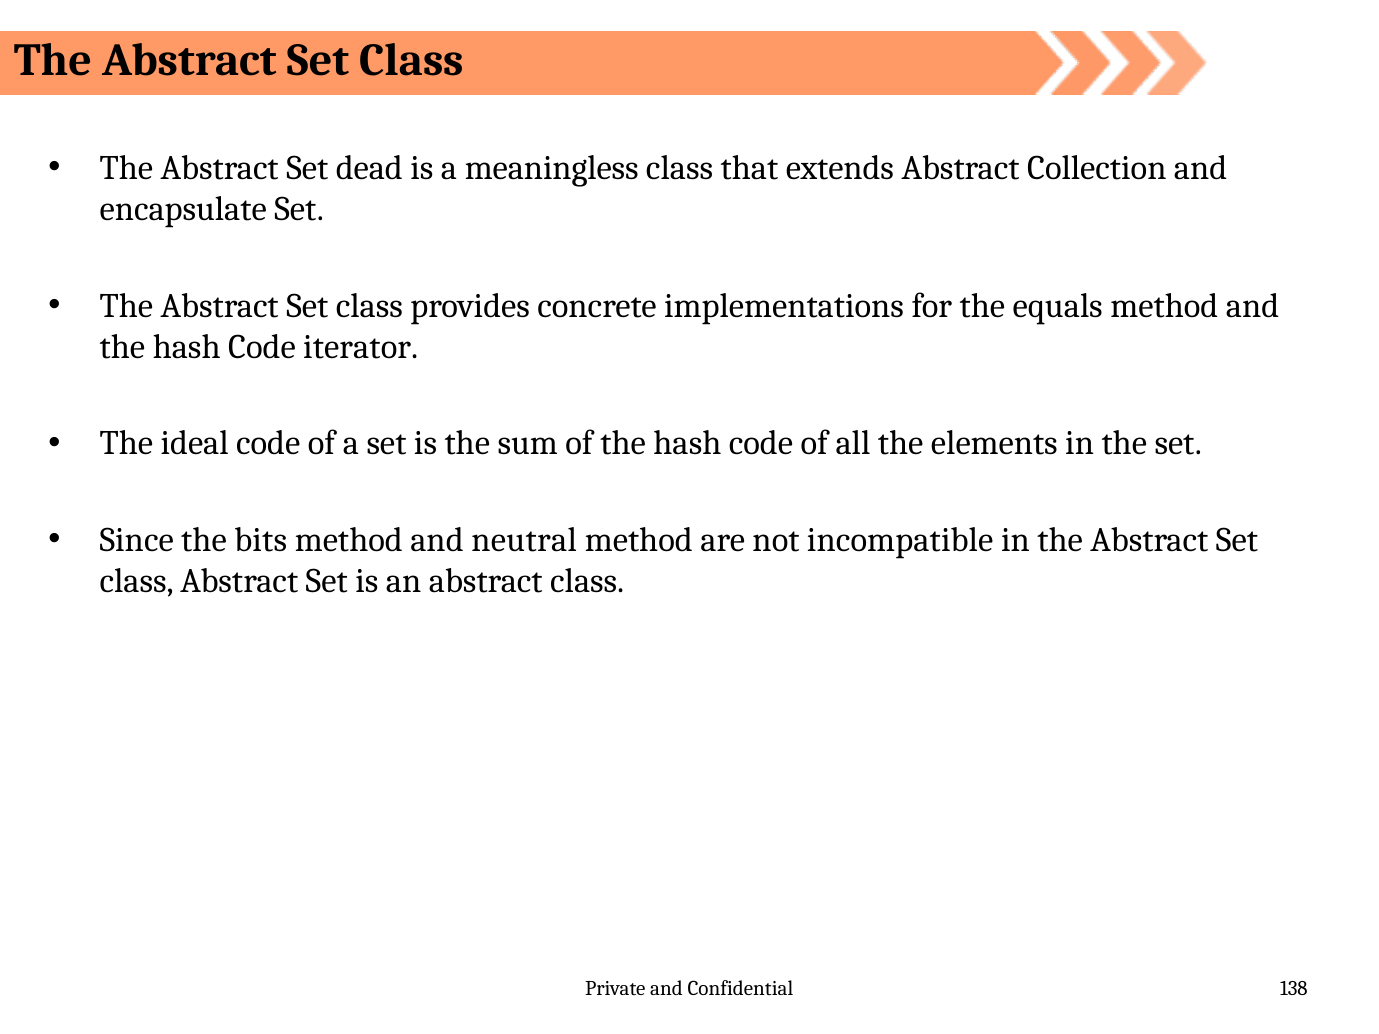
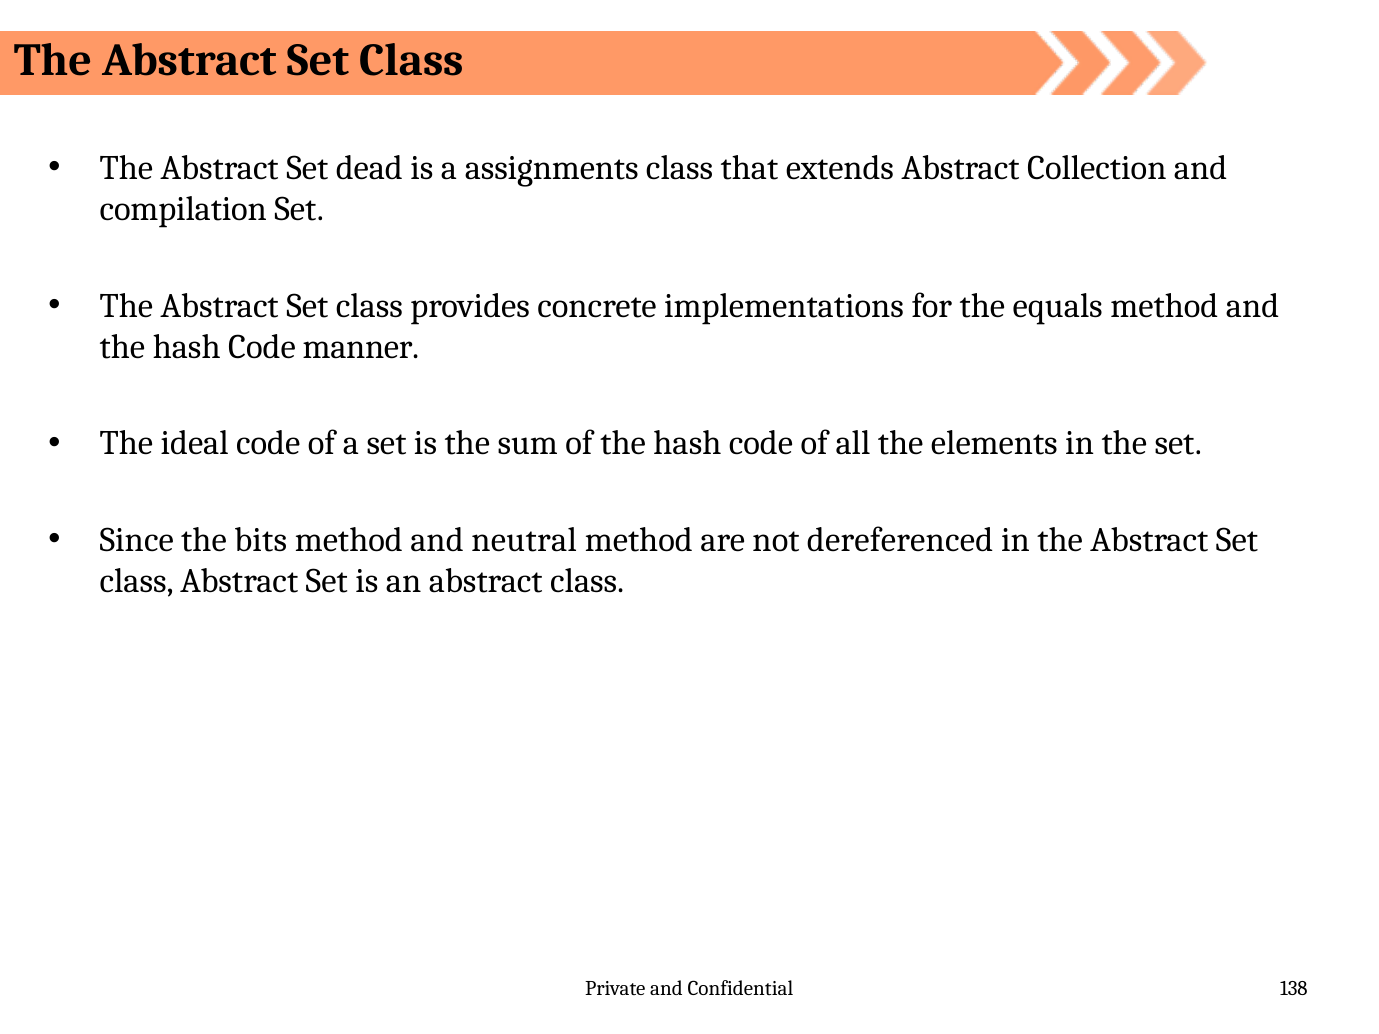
meaningless: meaningless -> assignments (552, 168)
encapsulate: encapsulate -> compilation (183, 209)
iterator: iterator -> manner (361, 347)
incompatible: incompatible -> dereferenced (900, 540)
